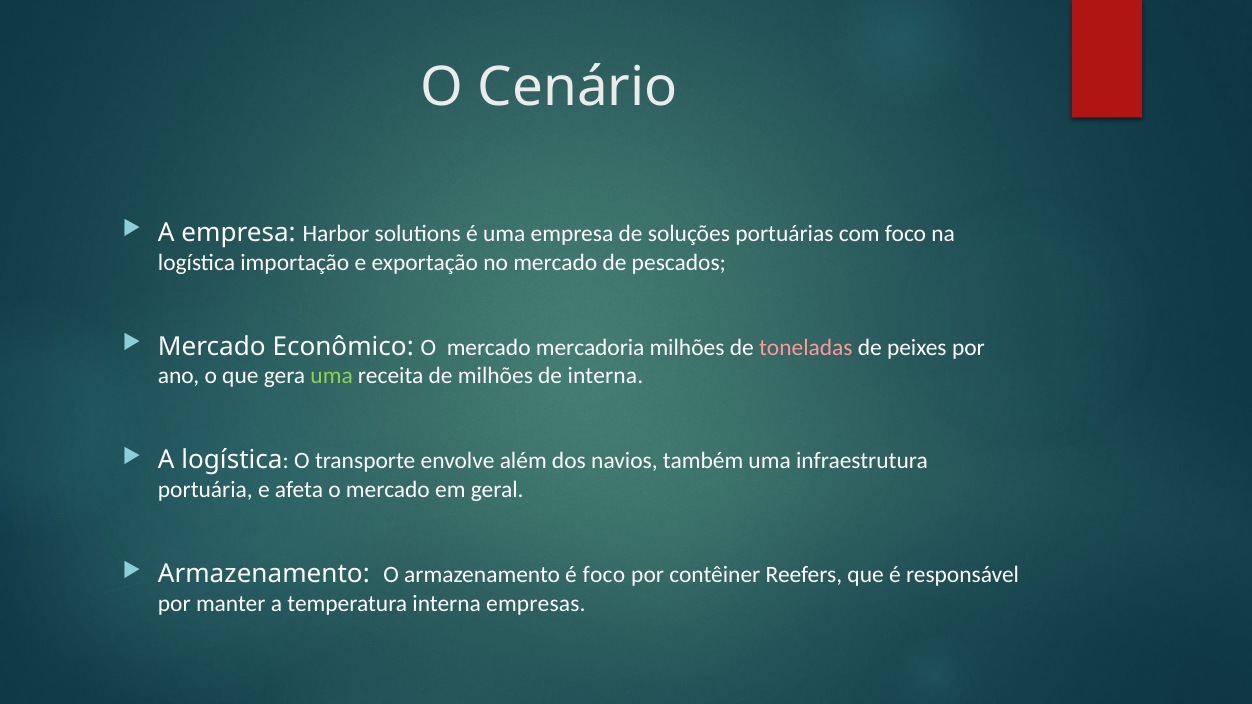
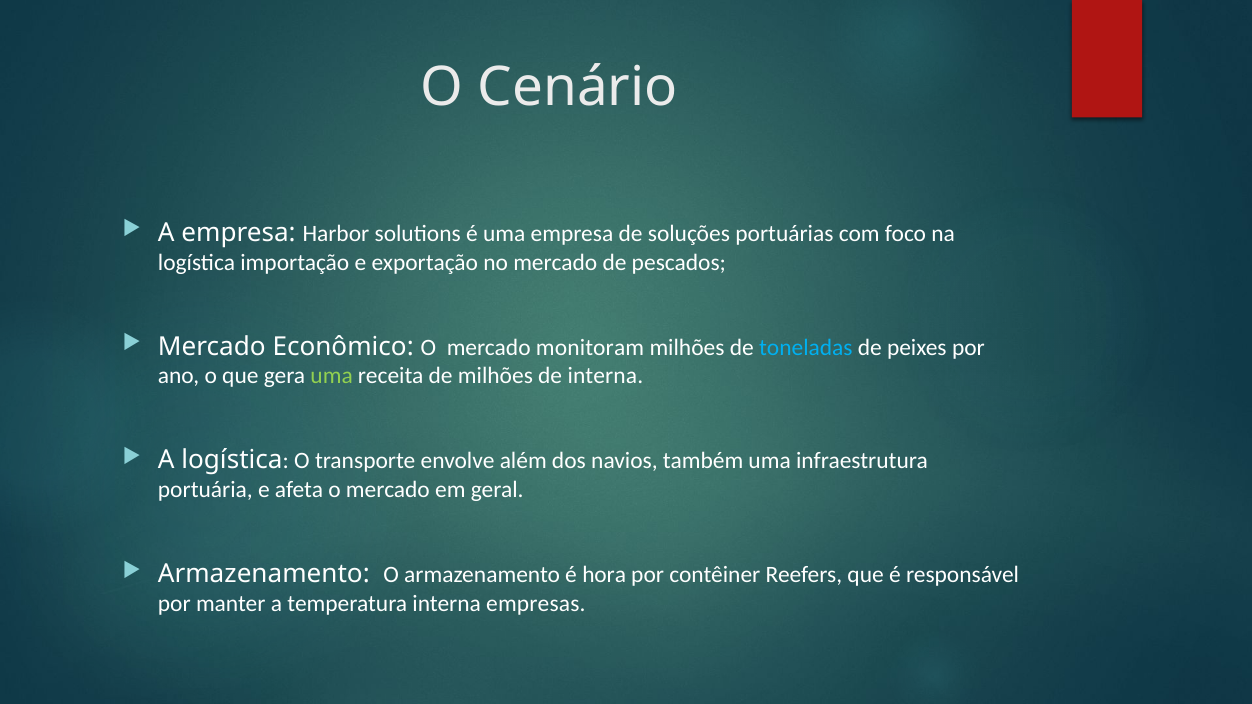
mercadoria: mercadoria -> monitoram (590, 348)
toneladas colour: pink -> light blue (806, 348)
é foco: foco -> hora (604, 575)
